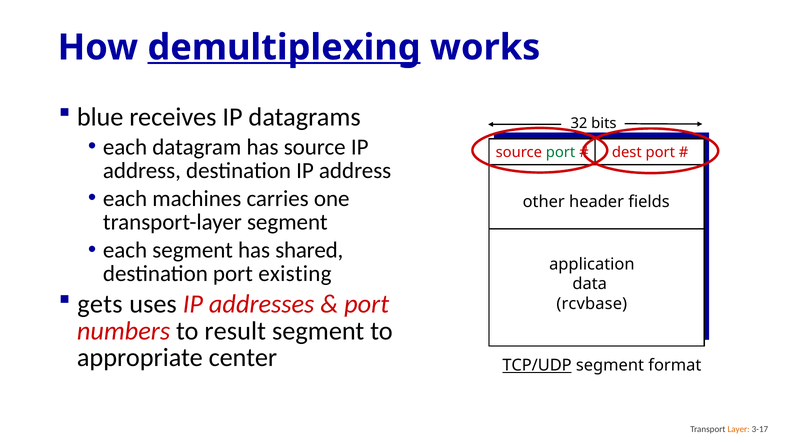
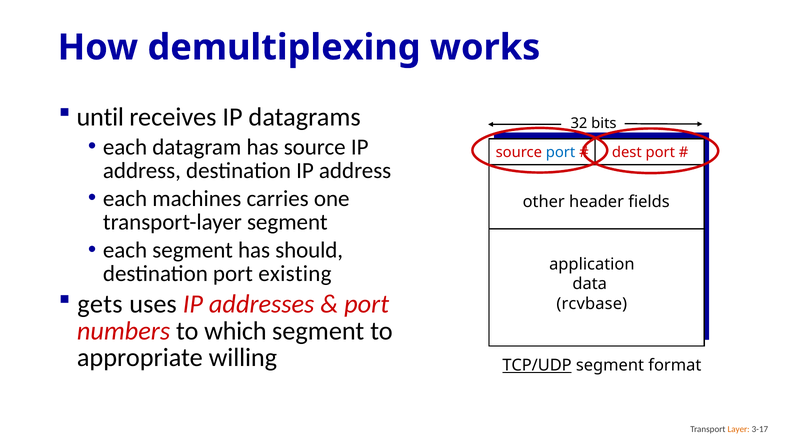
demultiplexing underline: present -> none (284, 47)
blue: blue -> until (100, 117)
port colour: green -> blue (561, 152)
shared: shared -> should (309, 250)
result: result -> which (235, 331)
center: center -> willing (243, 358)
